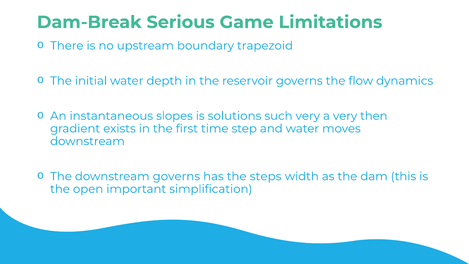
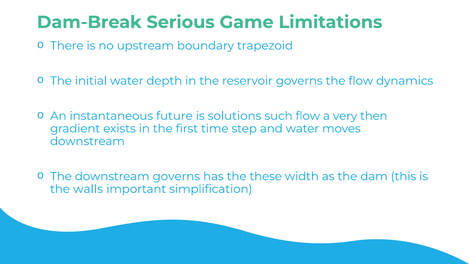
slopes: slopes -> future (174, 116)
such very: very -> flow (308, 116)
steps: steps -> these (266, 176)
open: open -> walls (88, 189)
